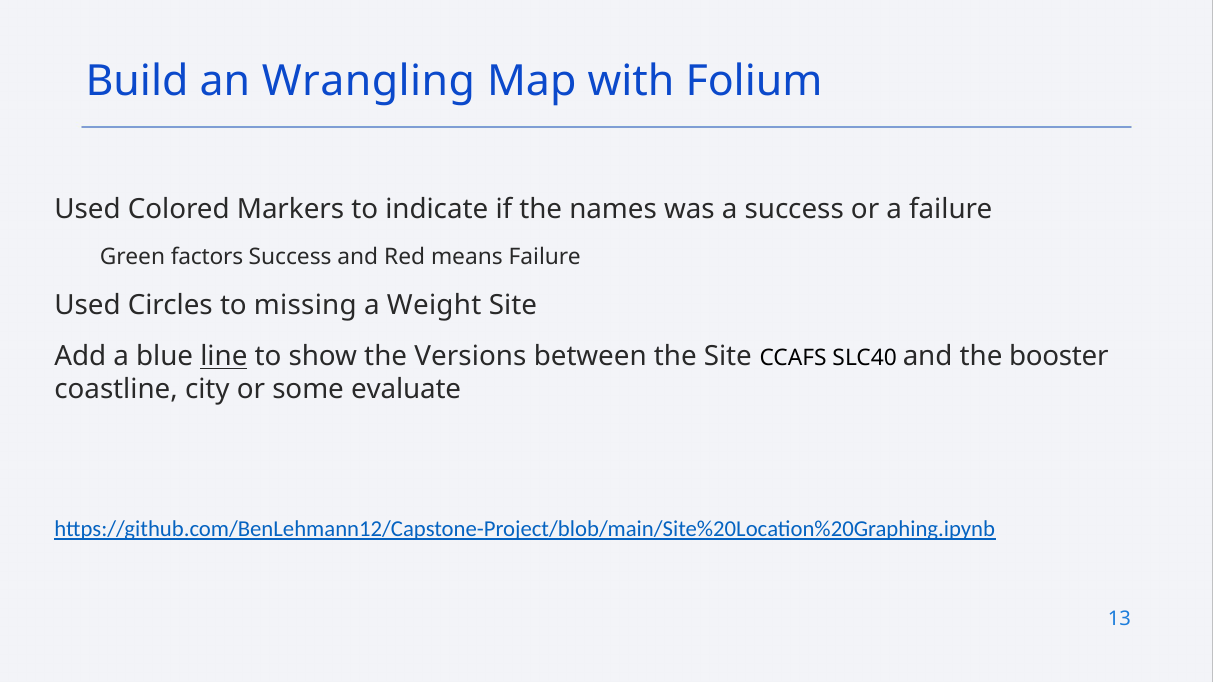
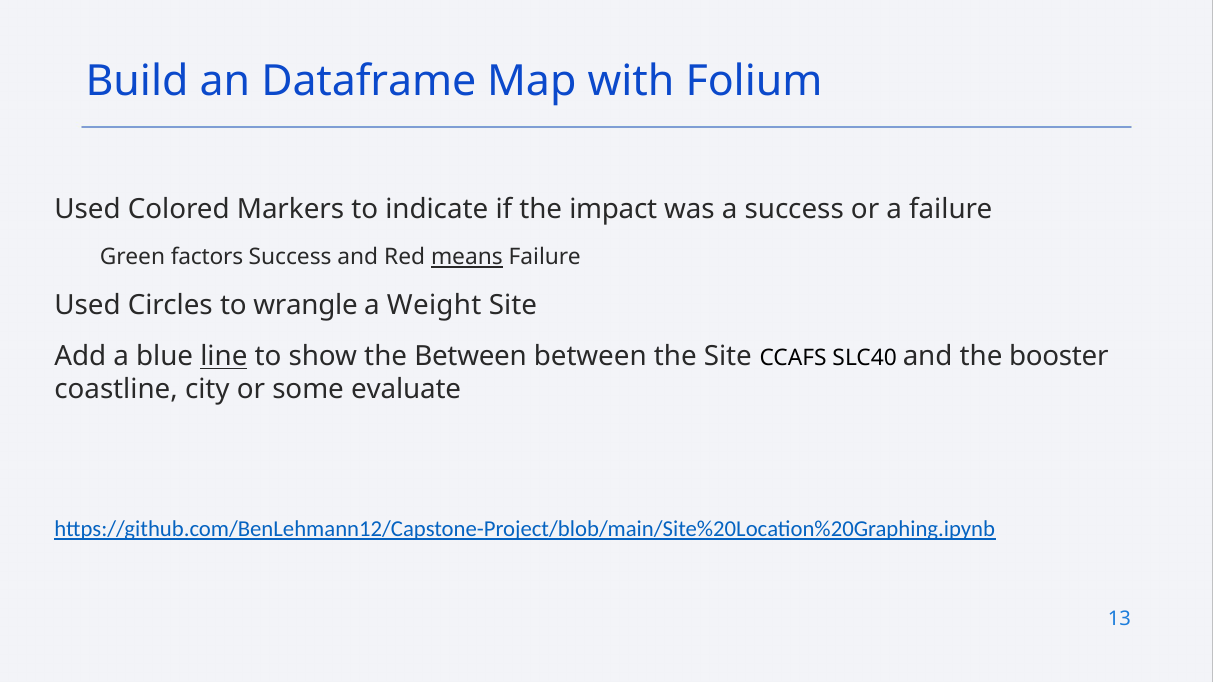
Wrangling: Wrangling -> Dataframe (369, 81)
names: names -> impact (613, 210)
means underline: none -> present (467, 257)
missing: missing -> wrangle (306, 306)
the Versions: Versions -> Between (471, 357)
